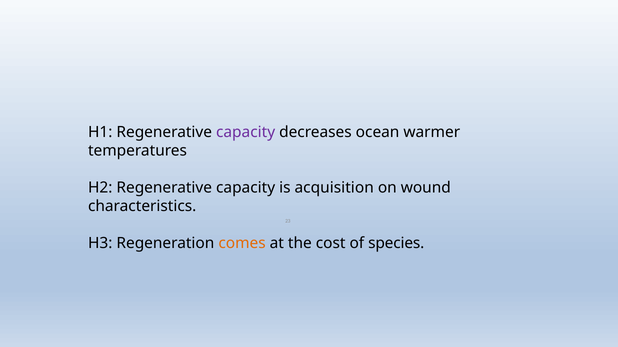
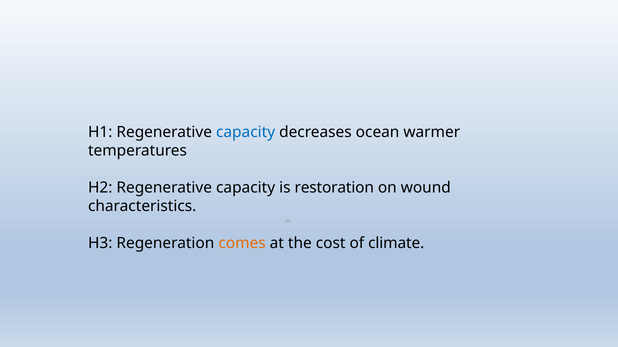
capacity colour: purple -> blue (246, 132)
acquisition: acquisition -> restoration (334, 188)
species: species -> climate (396, 243)
